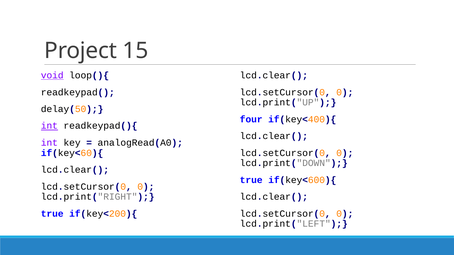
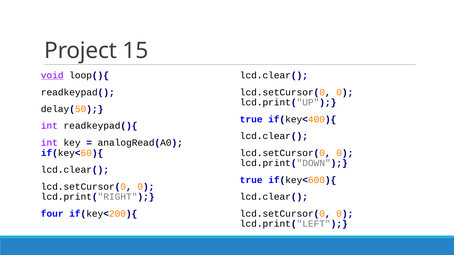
four: four -> true (251, 119)
int underline: present -> none (49, 126)
true: true -> four (52, 214)
